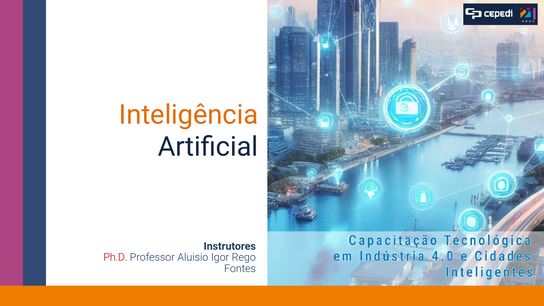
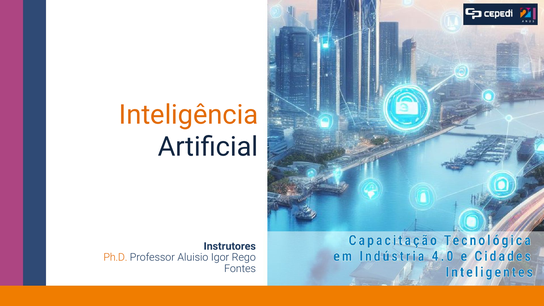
Ph.D colour: red -> orange (115, 258)
